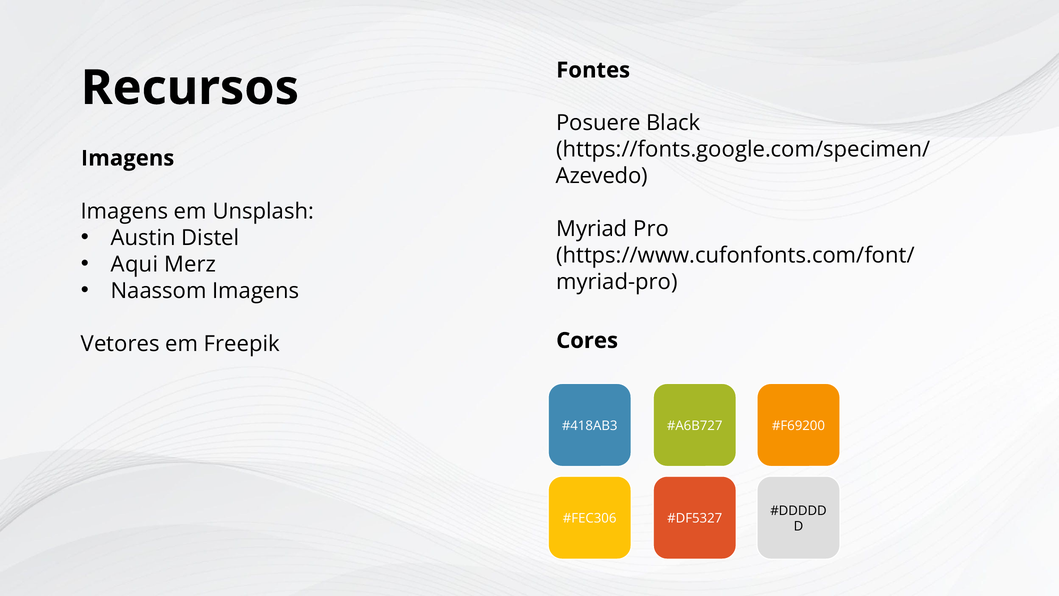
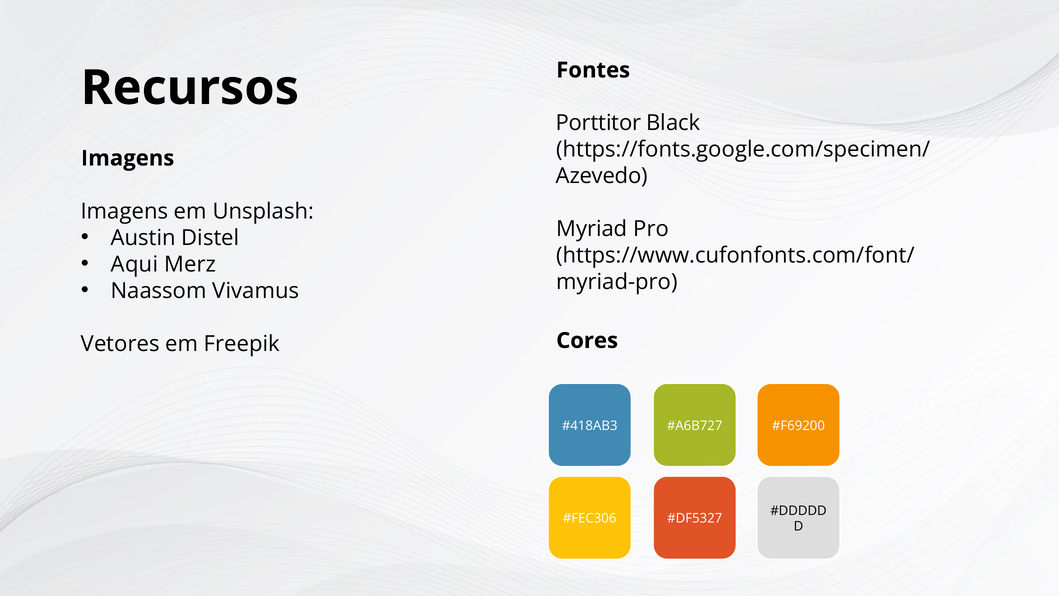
Posuere: Posuere -> Porttitor (598, 123)
Naassom Imagens: Imagens -> Vivamus (256, 291)
